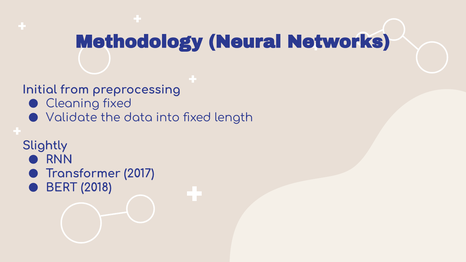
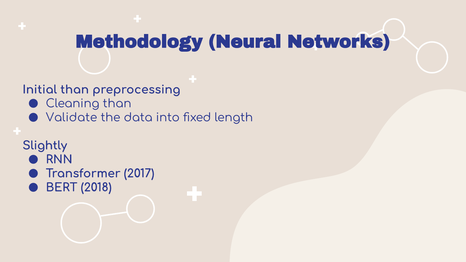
Initial from: from -> than (75, 90)
Cleaning fixed: fixed -> than (117, 104)
